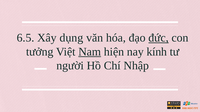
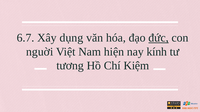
6.5: 6.5 -> 6.7 (26, 38)
tưởng: tưởng -> nguời (40, 52)
Nam underline: present -> none (90, 52)
người: người -> tương (70, 66)
Nhập: Nhập -> Kiệm (136, 66)
